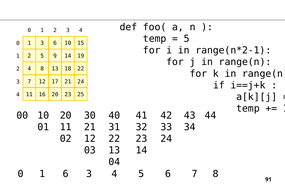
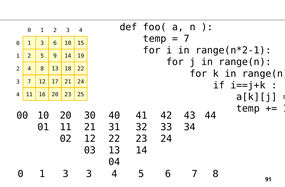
5: 5 -> 7 (187, 39)
0 1 6: 6 -> 3 (66, 174)
